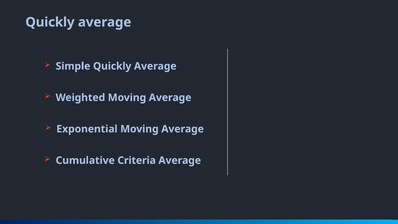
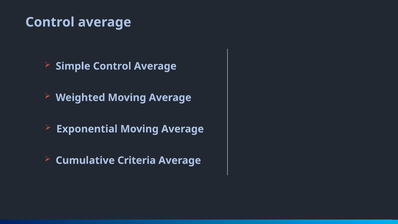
Quickly: Quickly -> Control (50, 22)
Simple Quickly: Quickly -> Control (112, 66)
